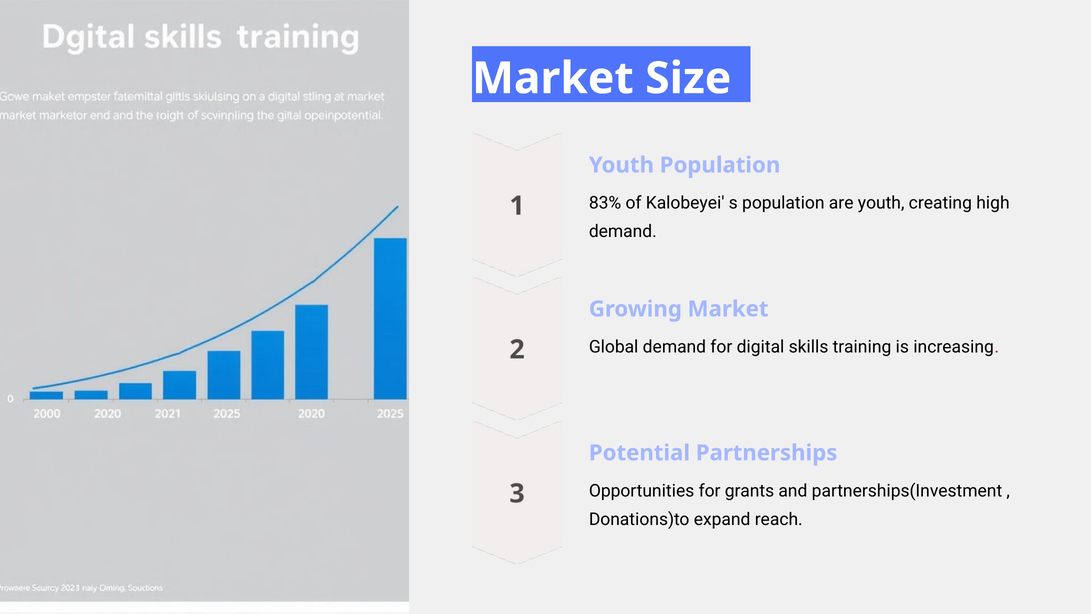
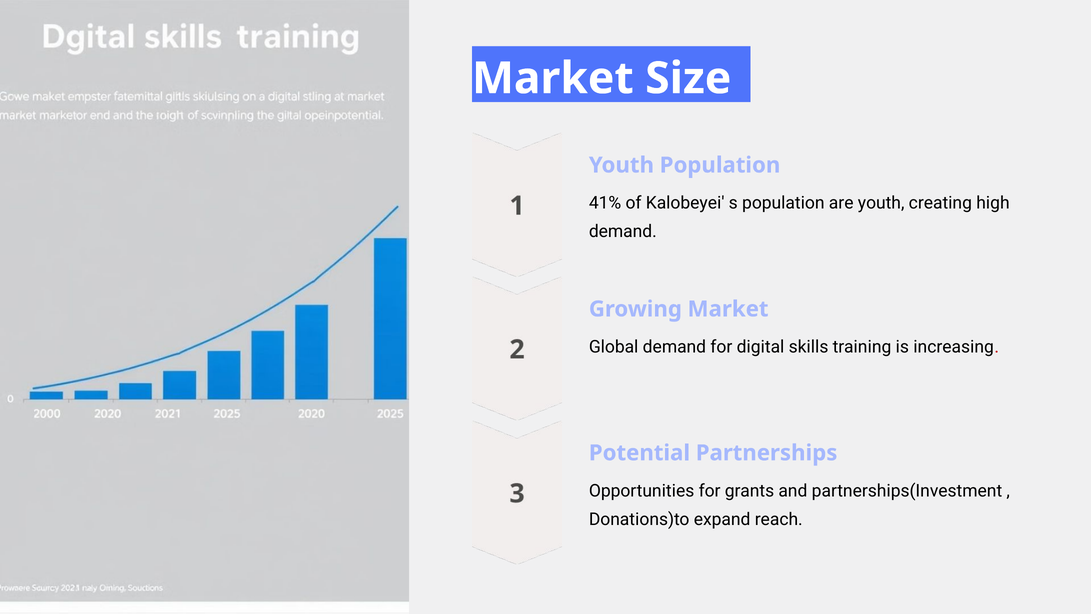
83%: 83% -> 41% (605, 203)
